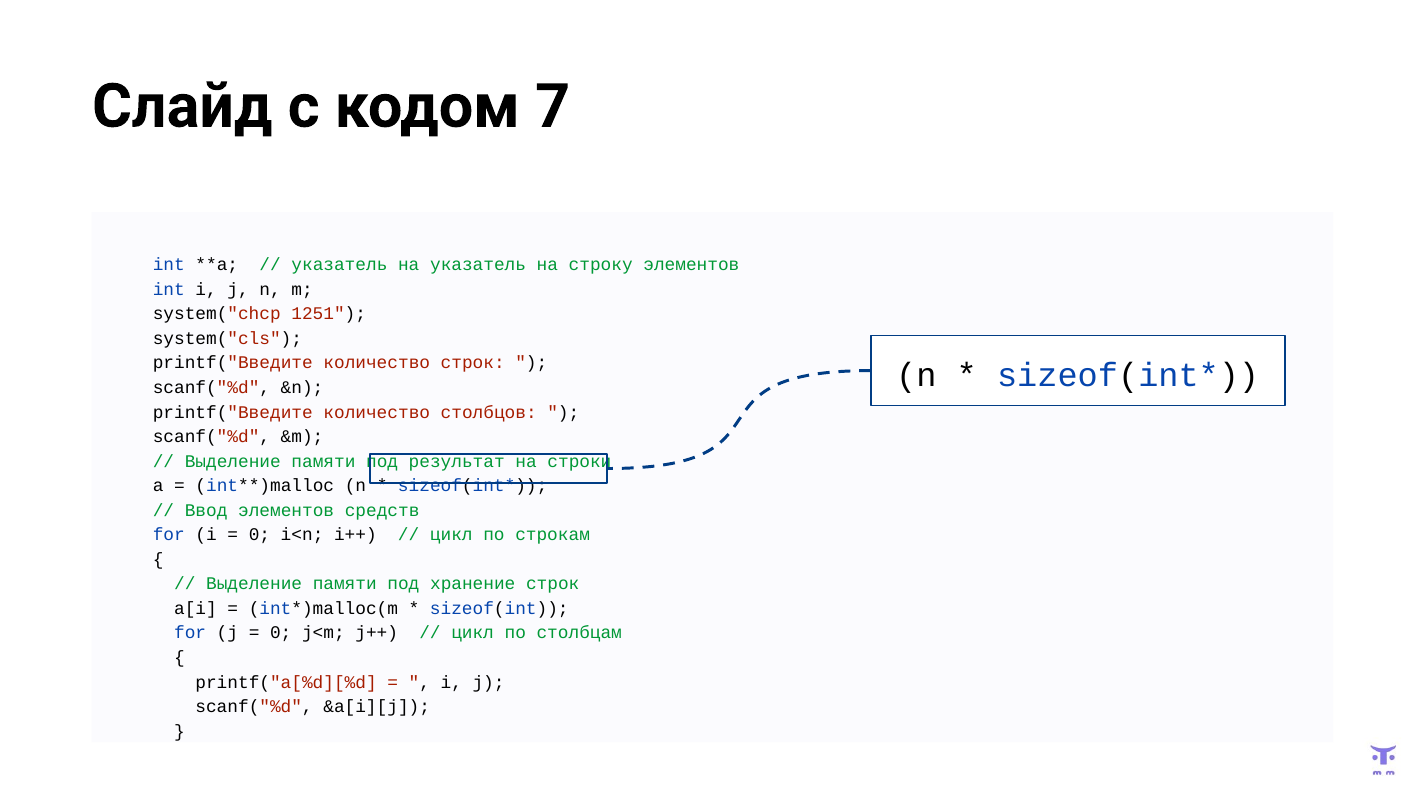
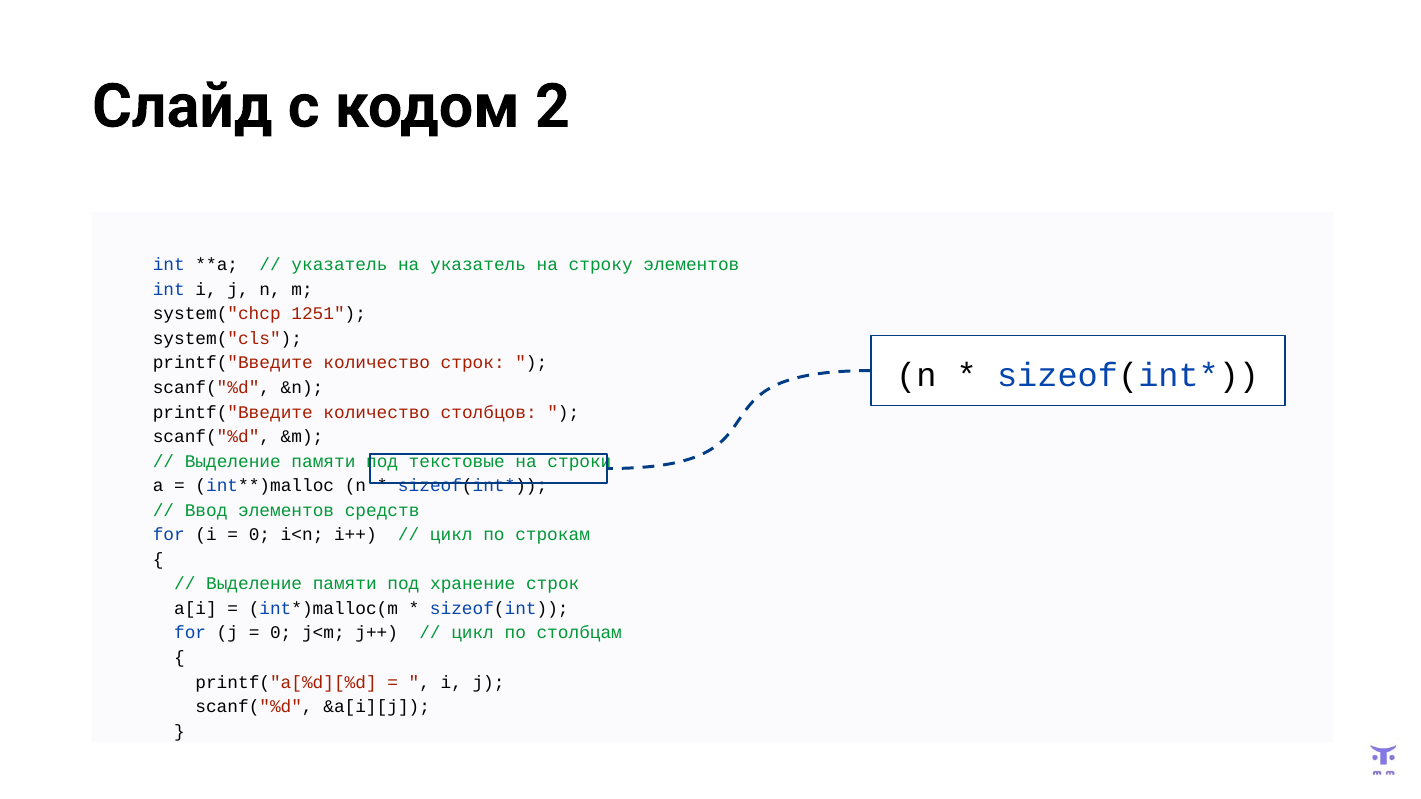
7: 7 -> 2 (553, 107)
результат: результат -> текстовые (457, 461)
